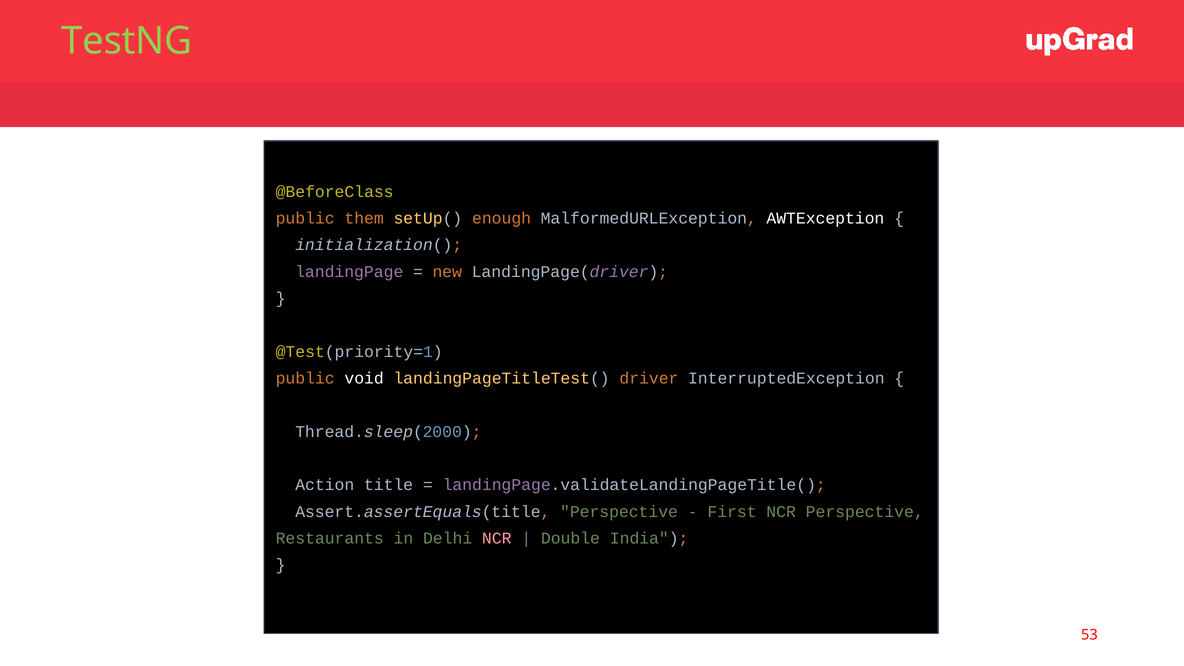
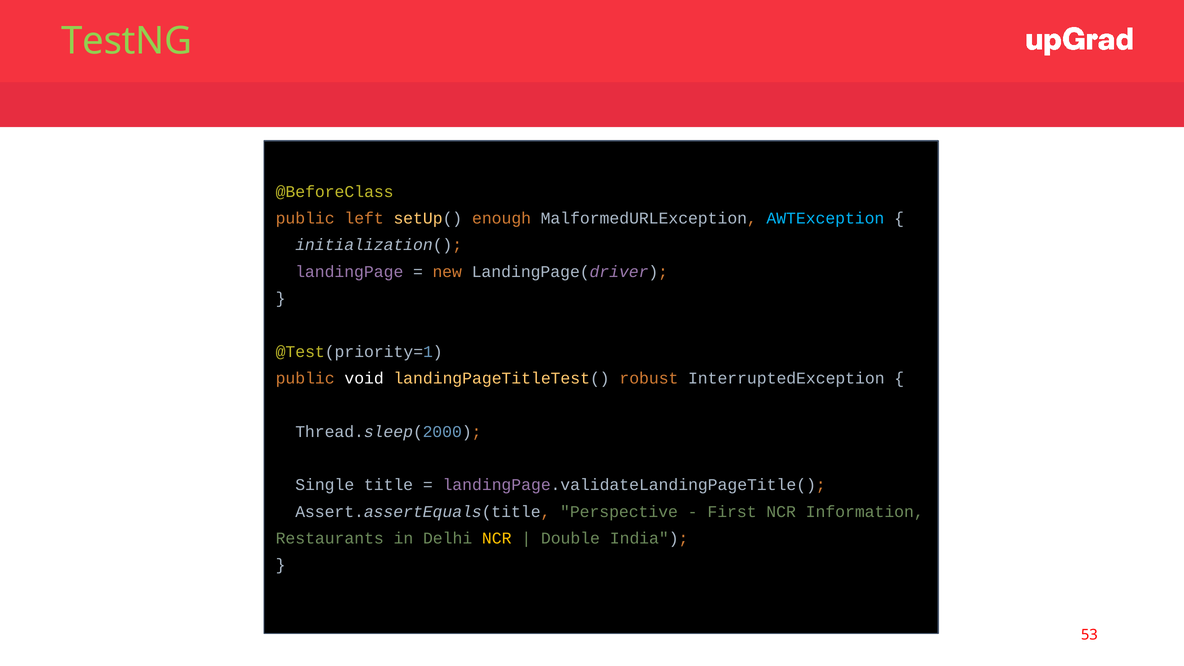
them: them -> left (364, 218)
AWTException colour: white -> light blue (825, 218)
driver: driver -> robust (649, 378)
Action: Action -> Single (325, 485)
NCR Perspective: Perspective -> Information (865, 512)
NCR colour: pink -> yellow (497, 538)
